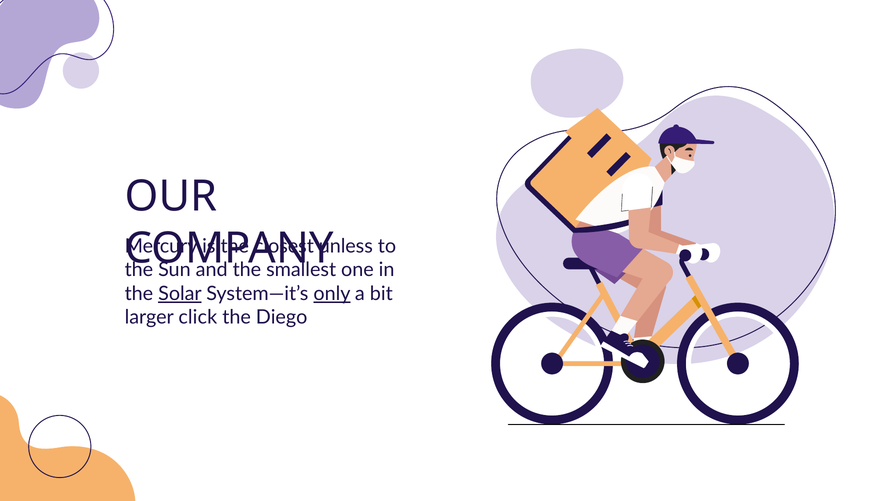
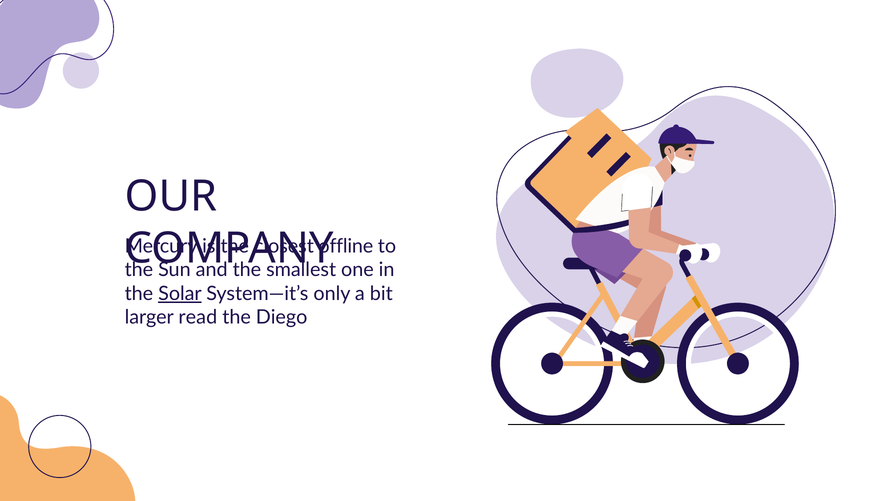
unless: unless -> offline (346, 246)
only underline: present -> none (332, 294)
click: click -> read (198, 318)
